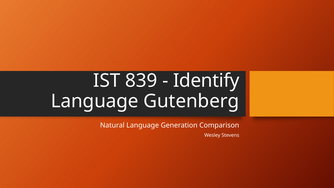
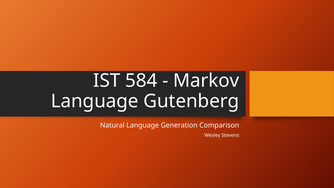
839: 839 -> 584 (141, 81)
Identify: Identify -> Markov (206, 81)
